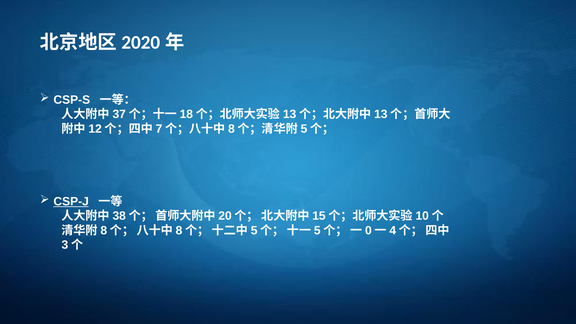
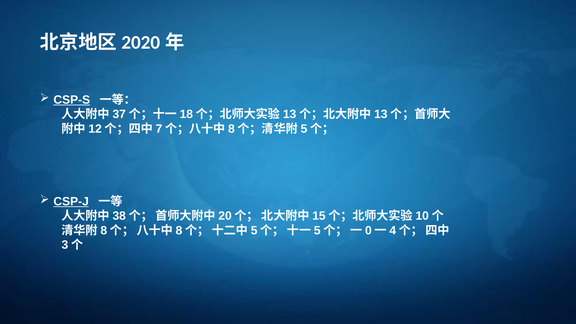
CSP-S underline: none -> present (72, 100)
